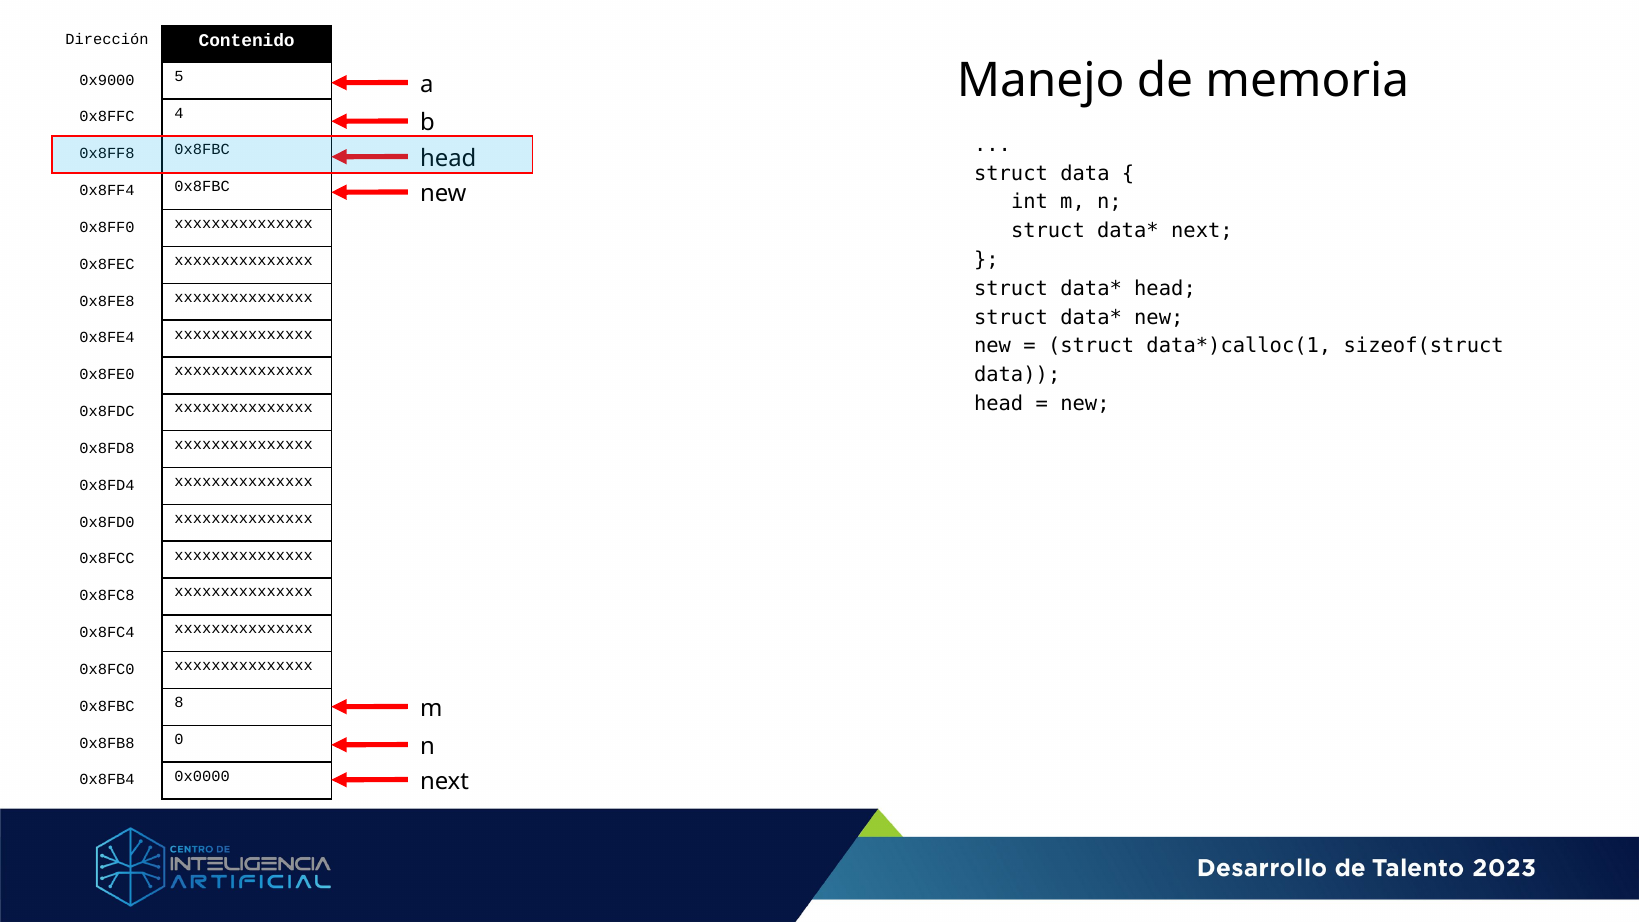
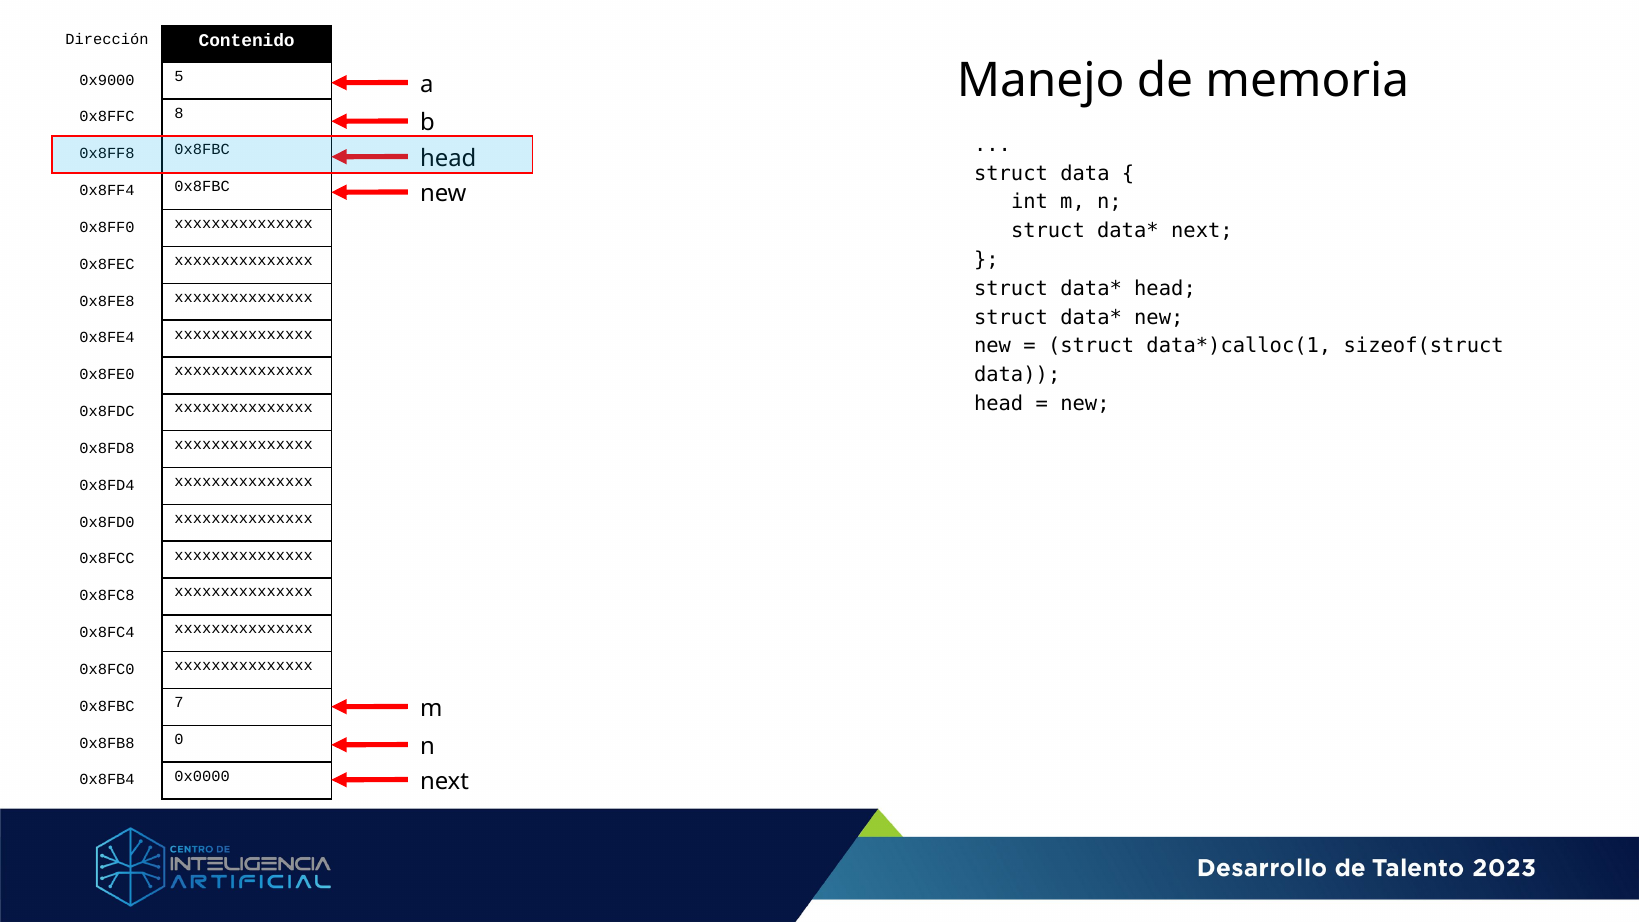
4: 4 -> 8 (179, 113)
8: 8 -> 7 (179, 702)
